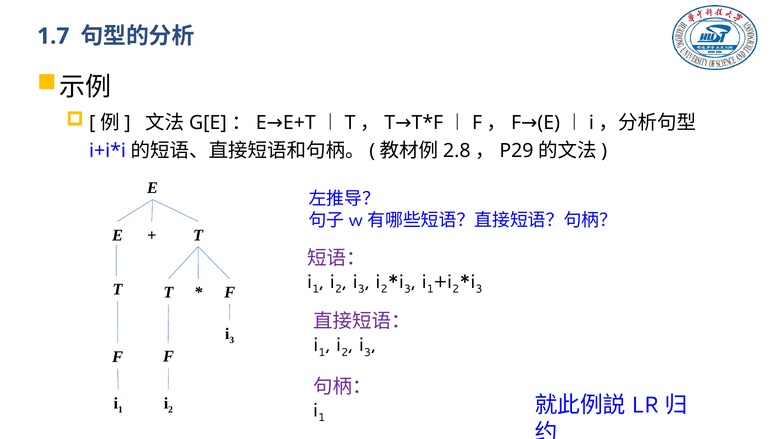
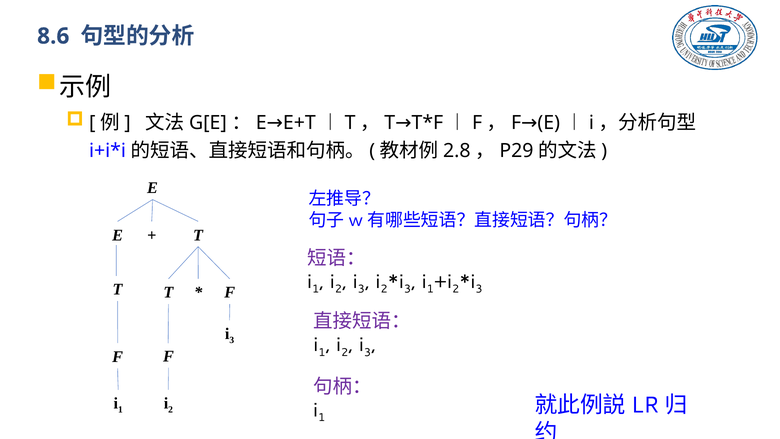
1.7: 1.7 -> 8.6 (53, 36)
